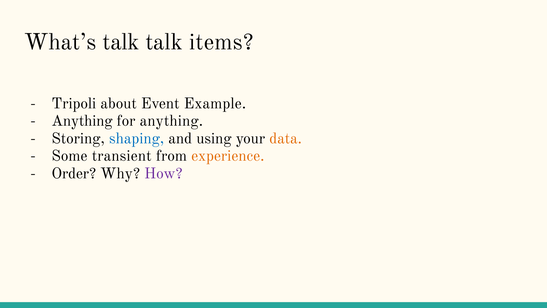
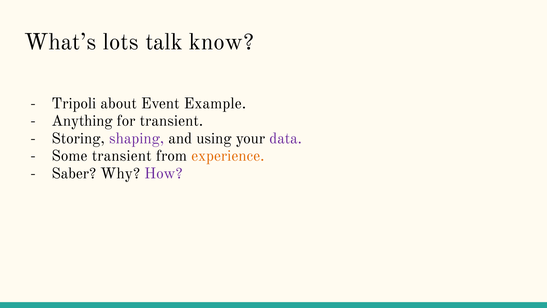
What’s talk: talk -> lots (121, 42)
items: items -> know (221, 42)
for anything: anything -> transient (171, 121)
shaping colour: blue -> purple (137, 138)
data colour: orange -> purple (286, 138)
Order: Order -> Saber (74, 173)
